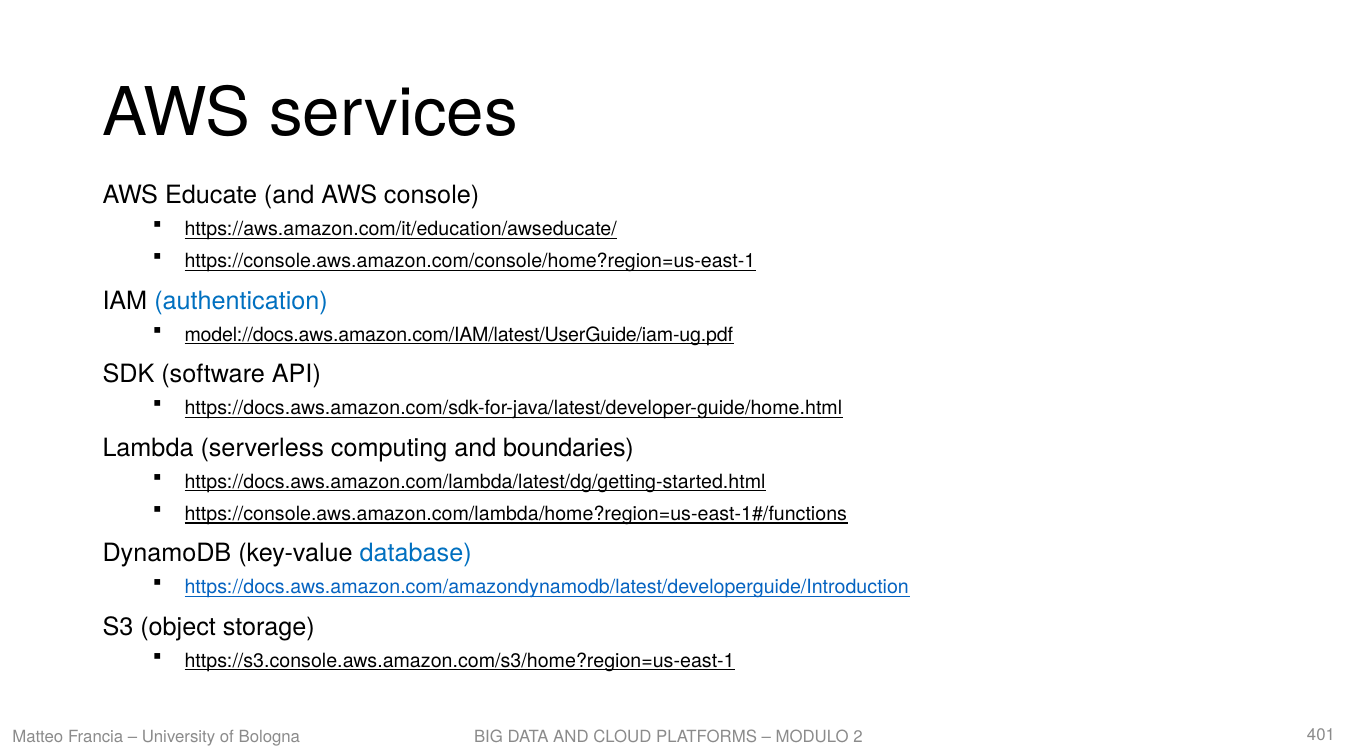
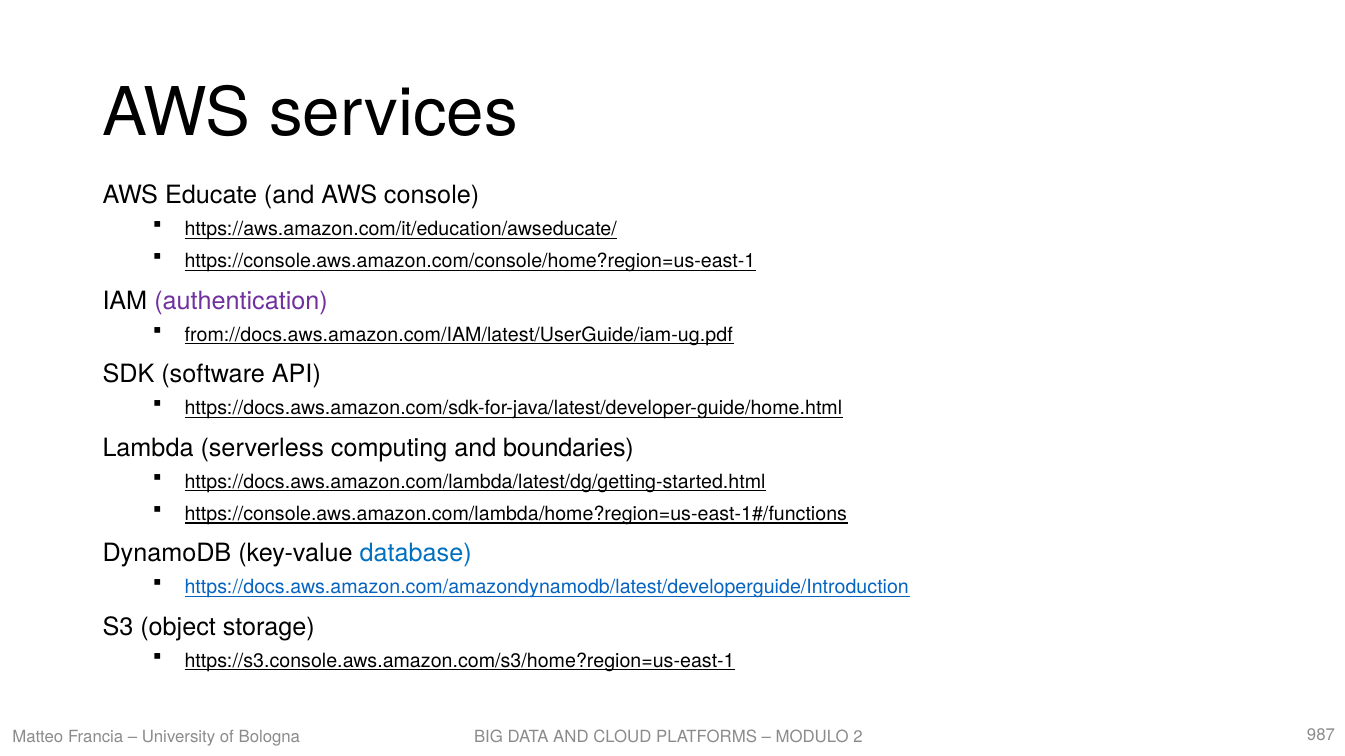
authentication colour: blue -> purple (241, 301)
model://docs.aws.amazon.com/IAM/latest/UserGuide/iam-ug.pdf: model://docs.aws.amazon.com/IAM/latest/UserGuide/iam-ug.pdf -> from://docs.aws.amazon.com/IAM/latest/UserGuide/iam-ug.pdf (459, 335)
401: 401 -> 987 (1321, 736)
